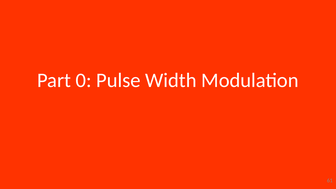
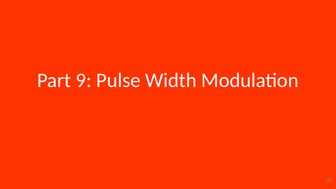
0: 0 -> 9 (84, 80)
